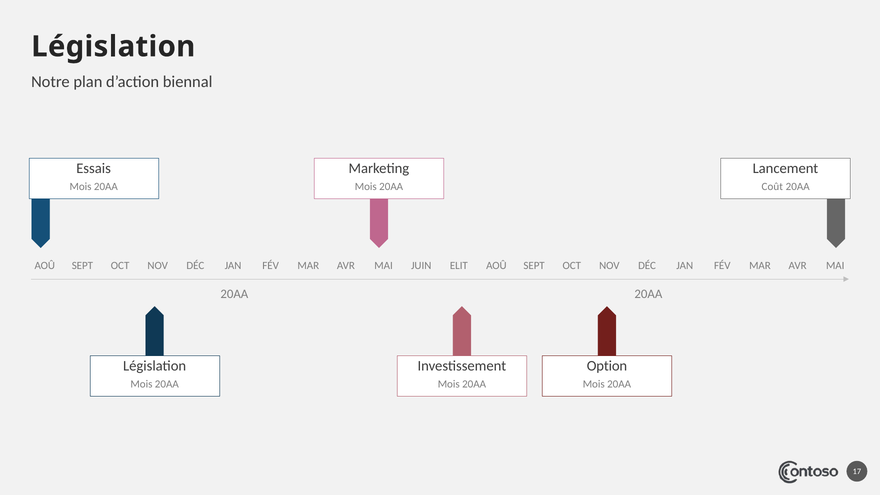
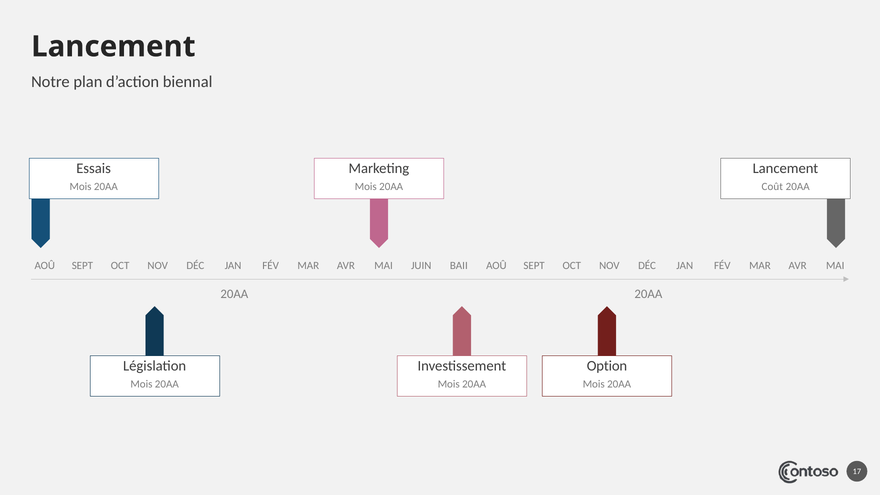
Législation: Législation -> Lancement (113, 47)
ELIT: ELIT -> BAII (459, 266)
